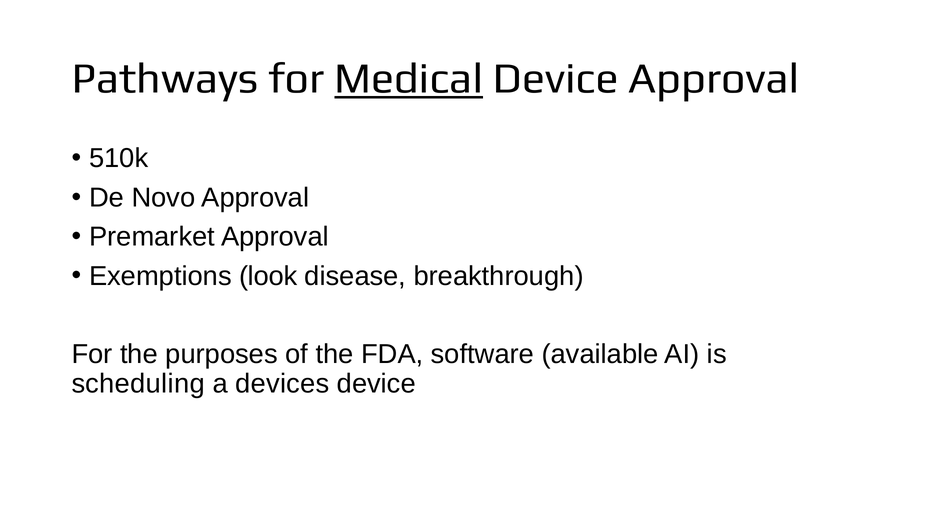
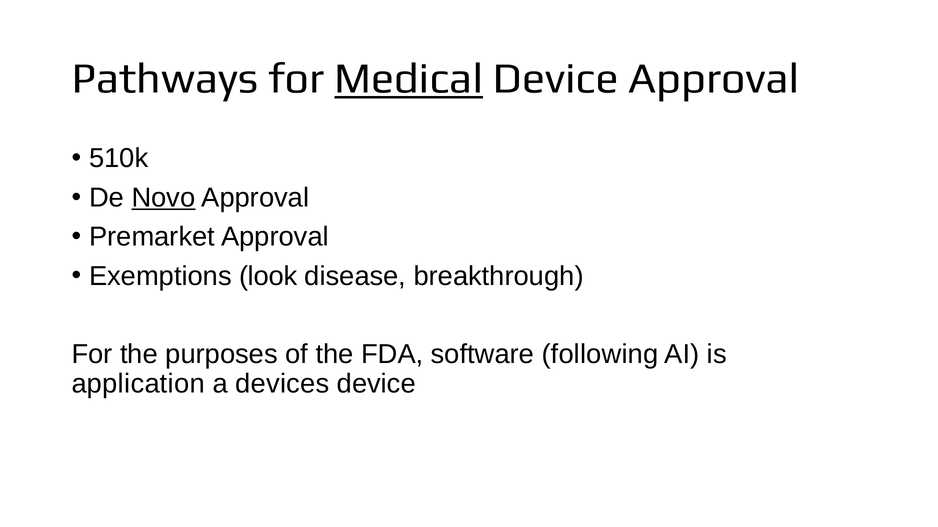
Novo underline: none -> present (163, 198)
available: available -> following (600, 355)
scheduling: scheduling -> application (138, 384)
